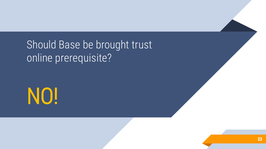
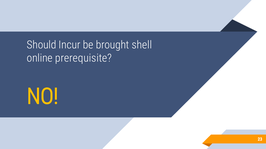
Base: Base -> Incur (70, 45)
trust: trust -> shell (142, 45)
